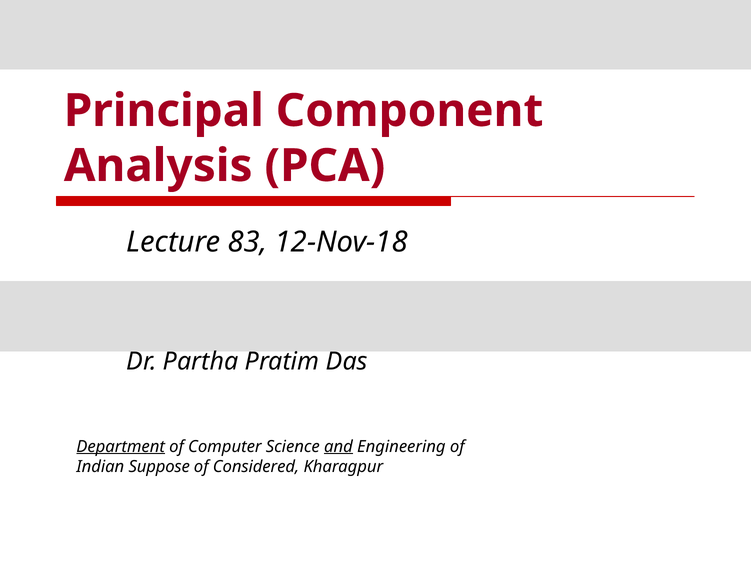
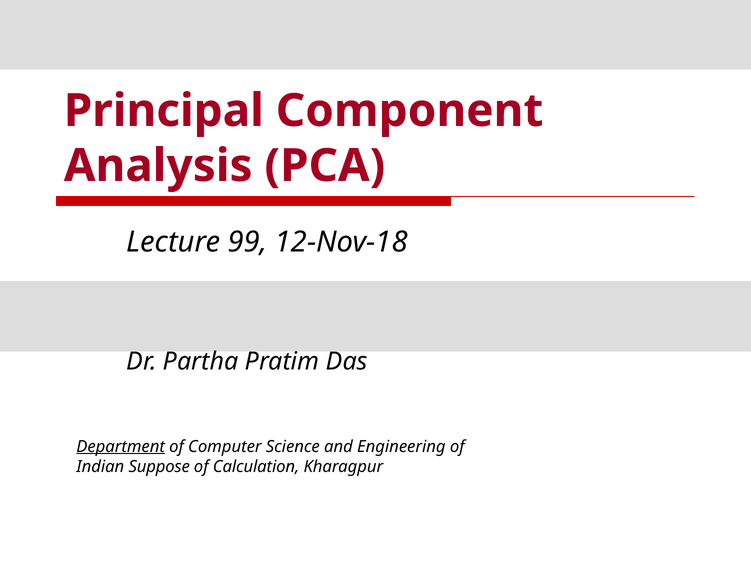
83: 83 -> 99 (248, 242)
and underline: present -> none (338, 447)
Considered: Considered -> Calculation (256, 467)
